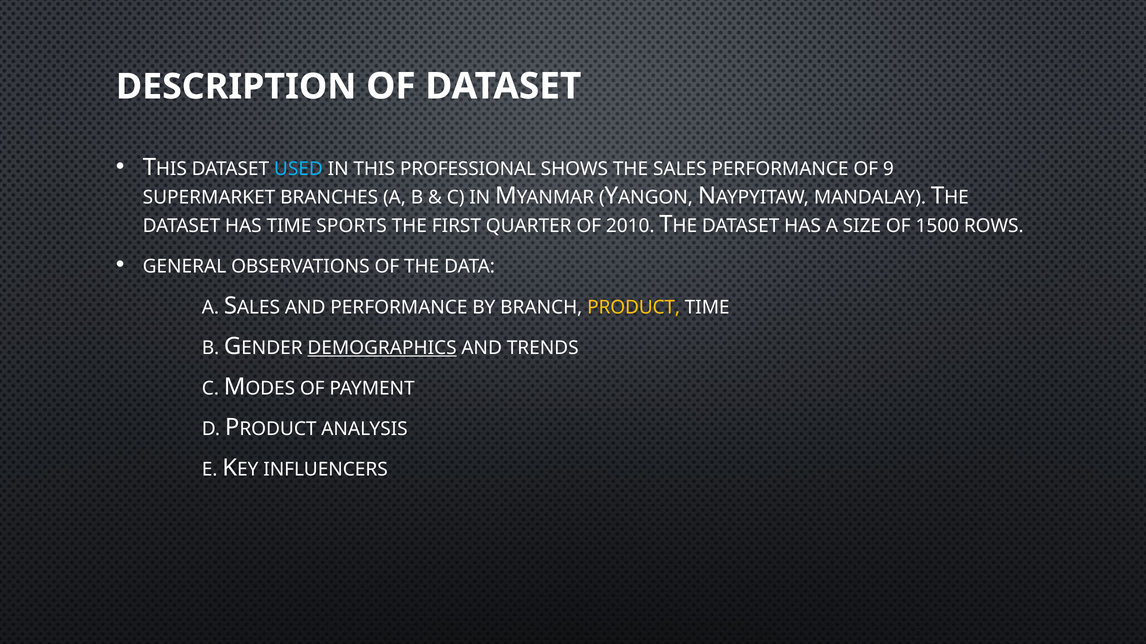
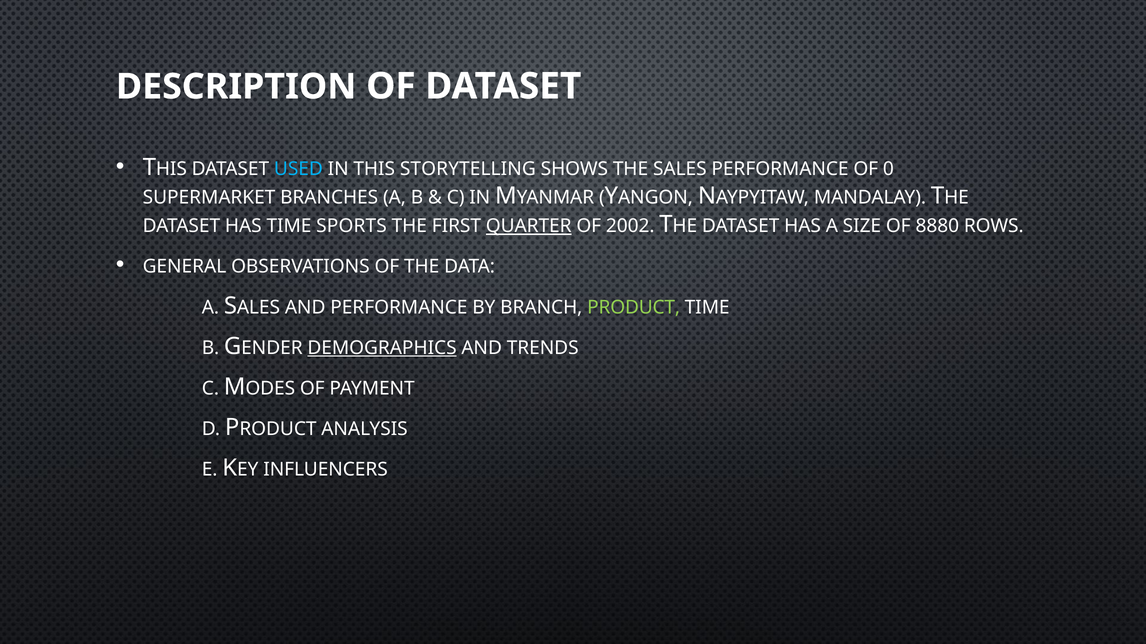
PROFESSIONAL: PROFESSIONAL -> STORYTELLING (468, 169)
9: 9 -> 0 (888, 169)
QUARTER underline: none -> present (529, 226)
2010: 2010 -> 2002 (630, 226)
1500: 1500 -> 8880 (937, 226)
PRODUCT colour: yellow -> light green (634, 308)
